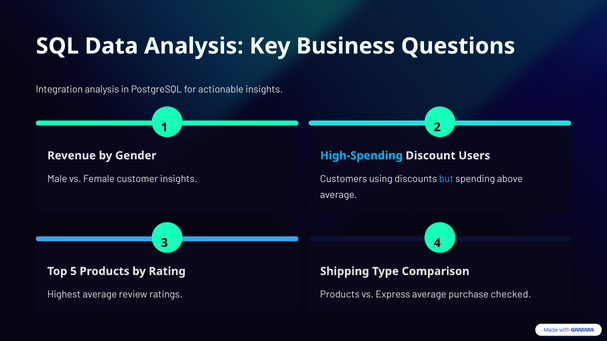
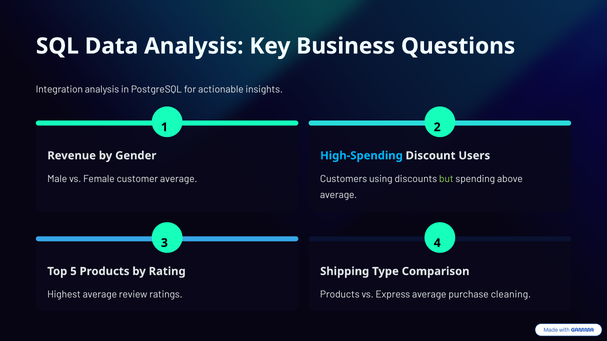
customer insights: insights -> average (179, 179)
but colour: light blue -> light green (446, 179)
checked: checked -> cleaning (511, 295)
